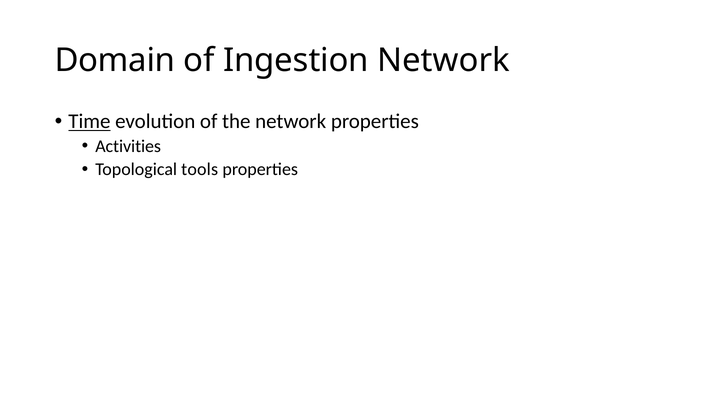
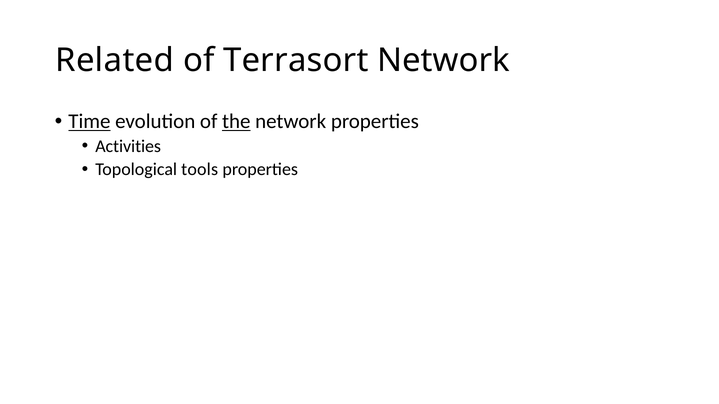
Domain: Domain -> Related (115, 60)
Ingestion: Ingestion -> Terrasort (296, 60)
the underline: none -> present (236, 122)
